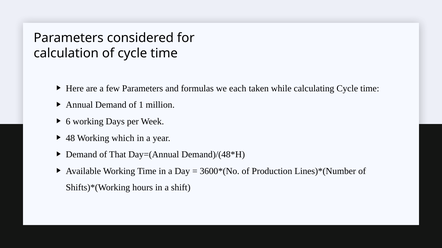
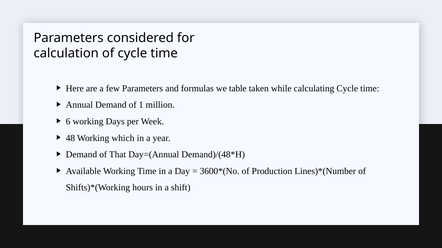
each: each -> table (238, 89)
